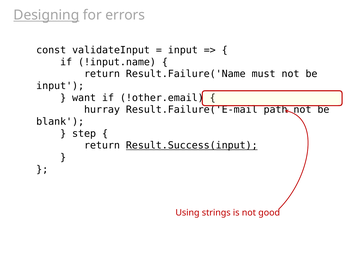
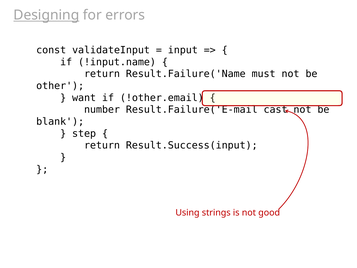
input: input -> other (60, 86)
hurray: hurray -> number (102, 110)
path: path -> cast (276, 110)
Result.Success(input underline: present -> none (192, 145)
